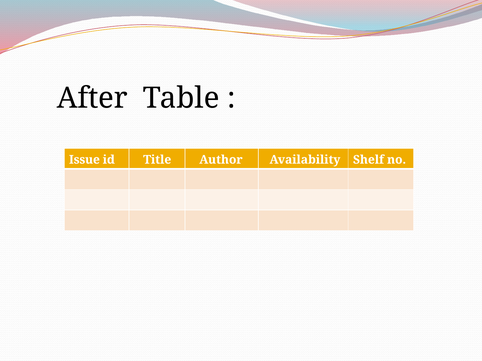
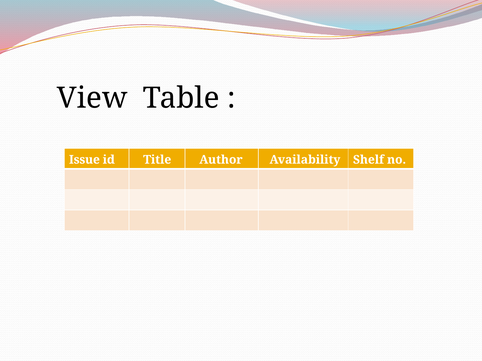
After: After -> View (92, 98)
